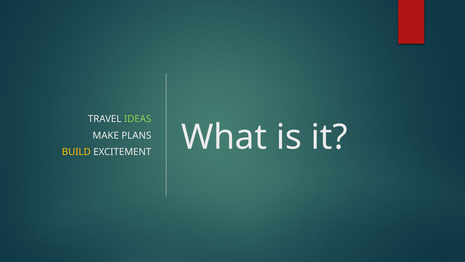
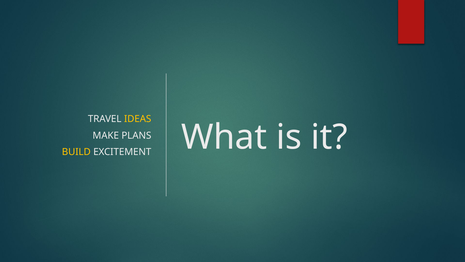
IDEAS colour: light green -> yellow (138, 119)
